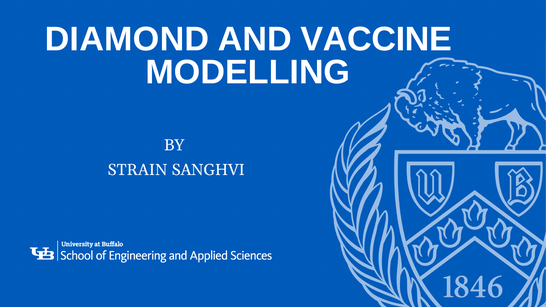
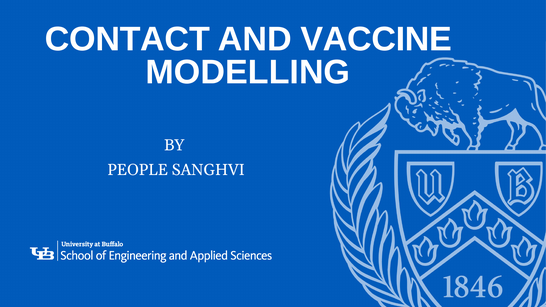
DIAMOND: DIAMOND -> CONTACT (127, 39)
STRAIN: STRAIN -> PEOPLE (138, 170)
